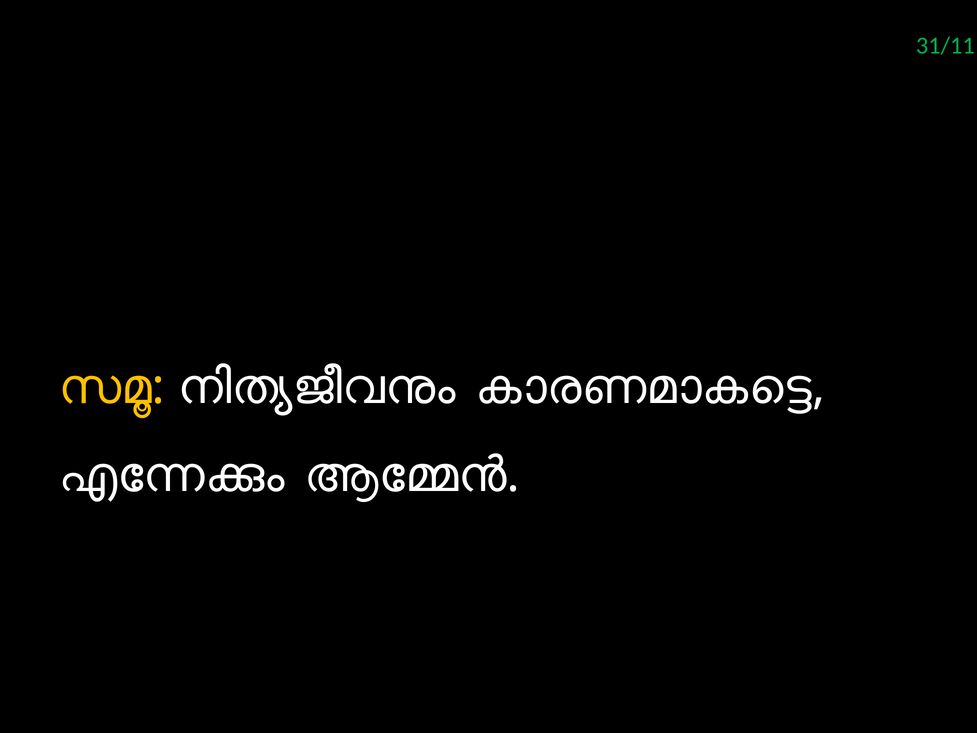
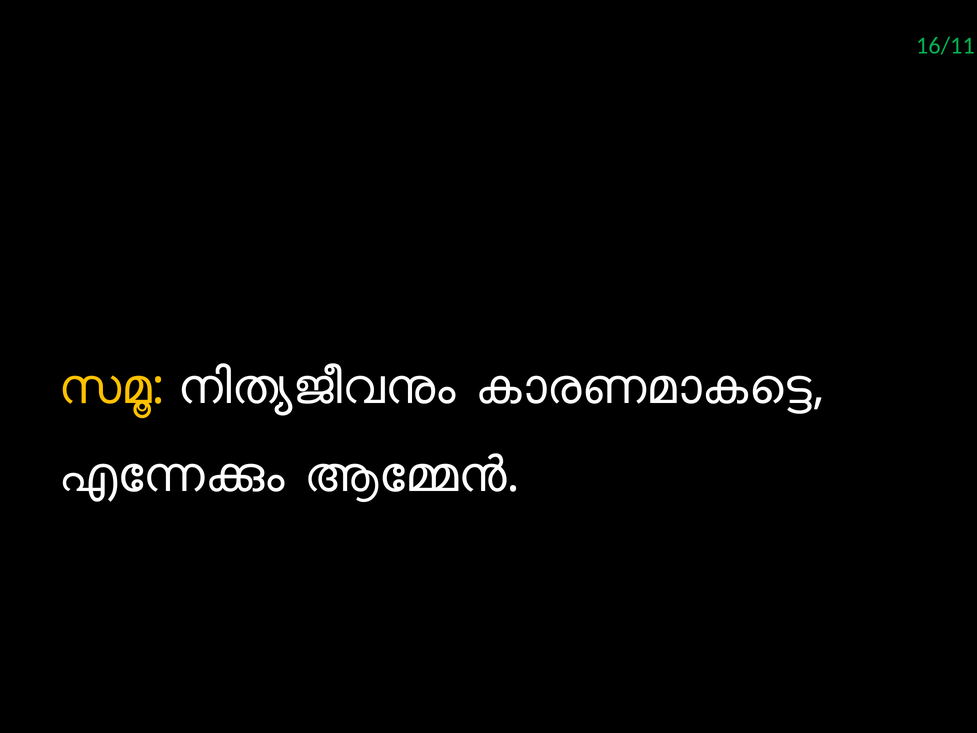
31/11: 31/11 -> 16/11 (945, 46)
